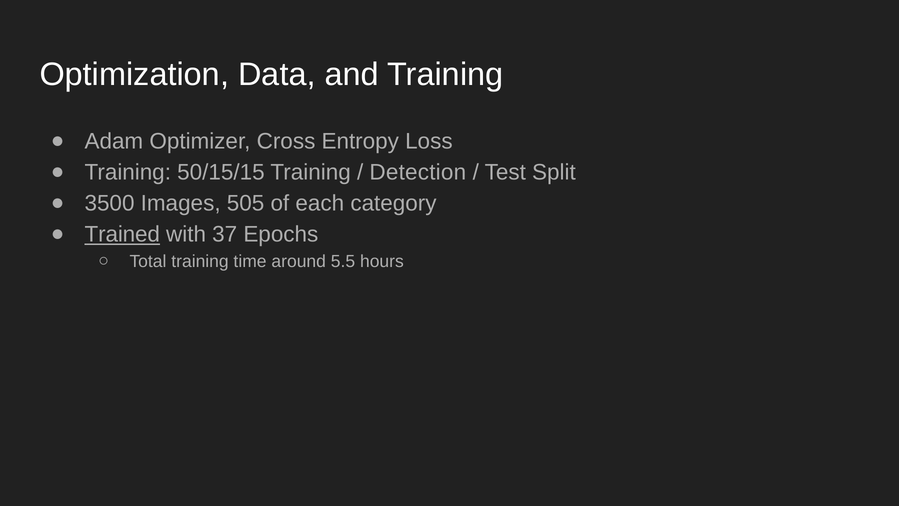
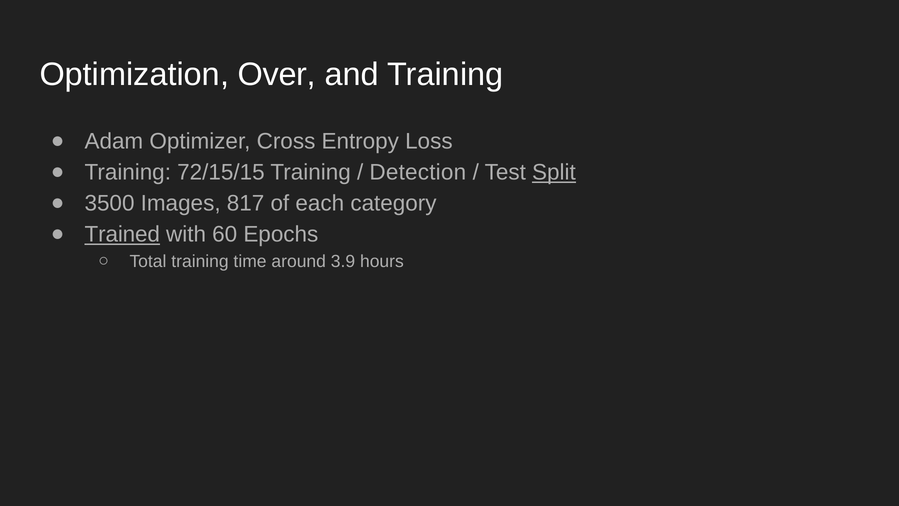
Data: Data -> Over (277, 74)
50/15/15: 50/15/15 -> 72/15/15 (221, 172)
Split underline: none -> present (554, 172)
505: 505 -> 817 (246, 203)
37: 37 -> 60 (225, 234)
5.5: 5.5 -> 3.9 (343, 261)
